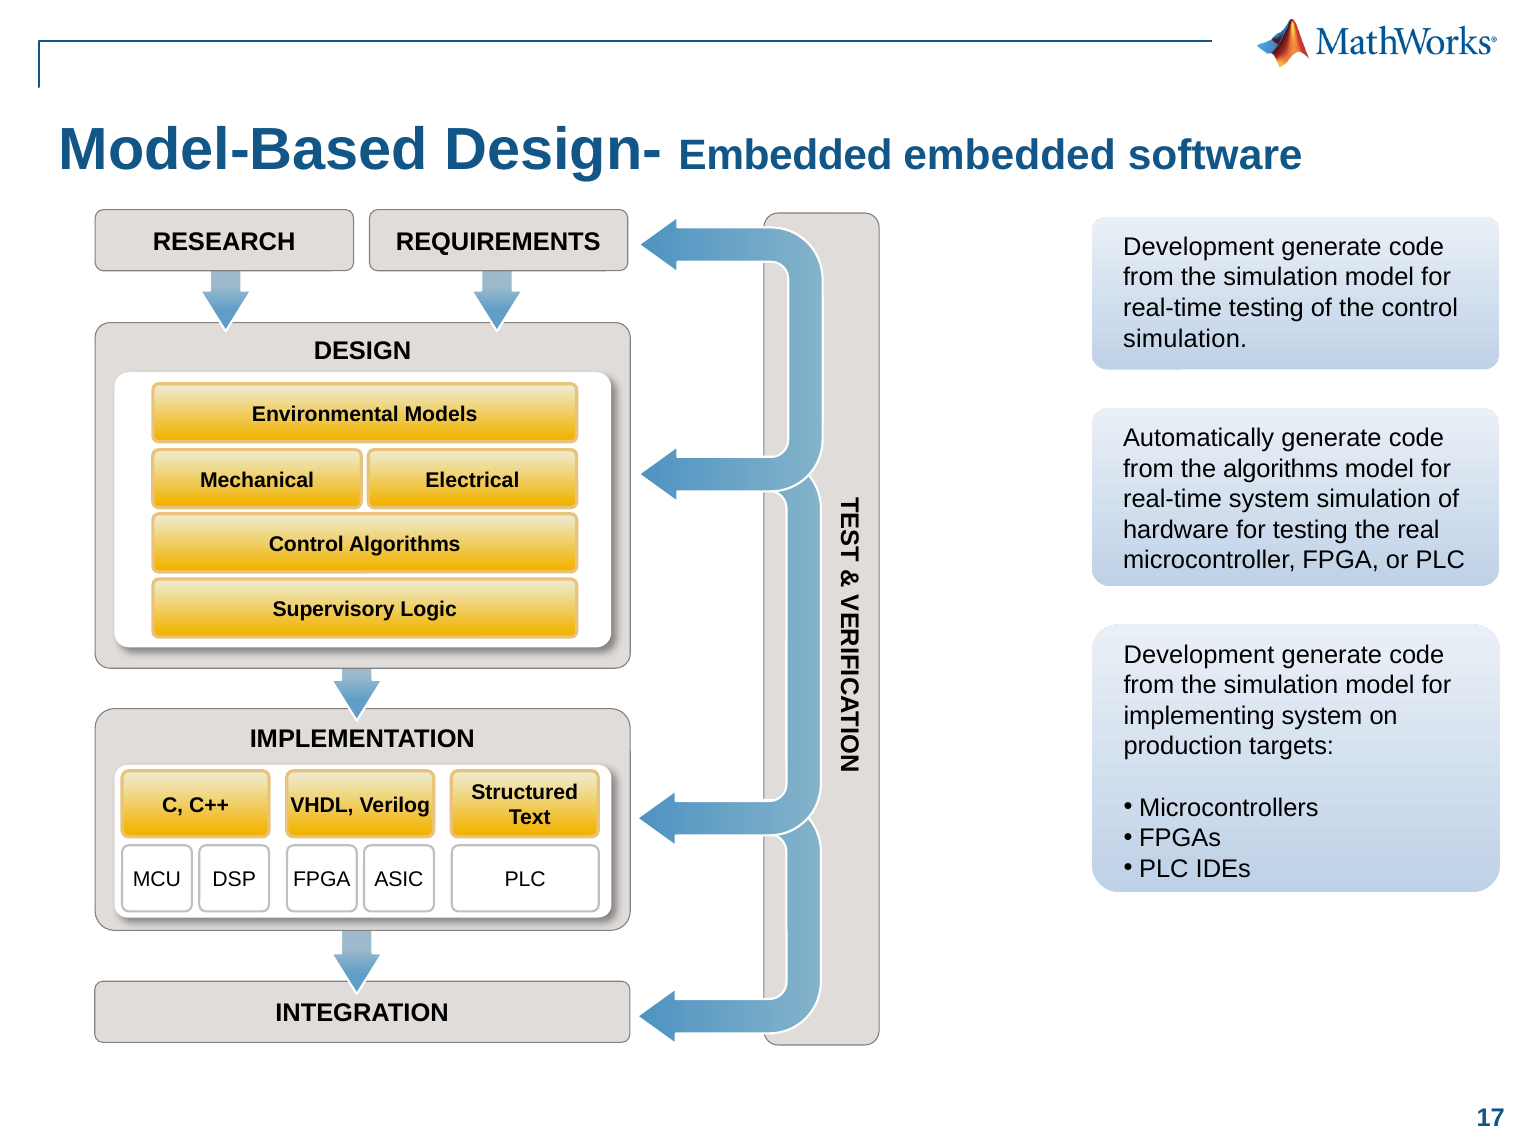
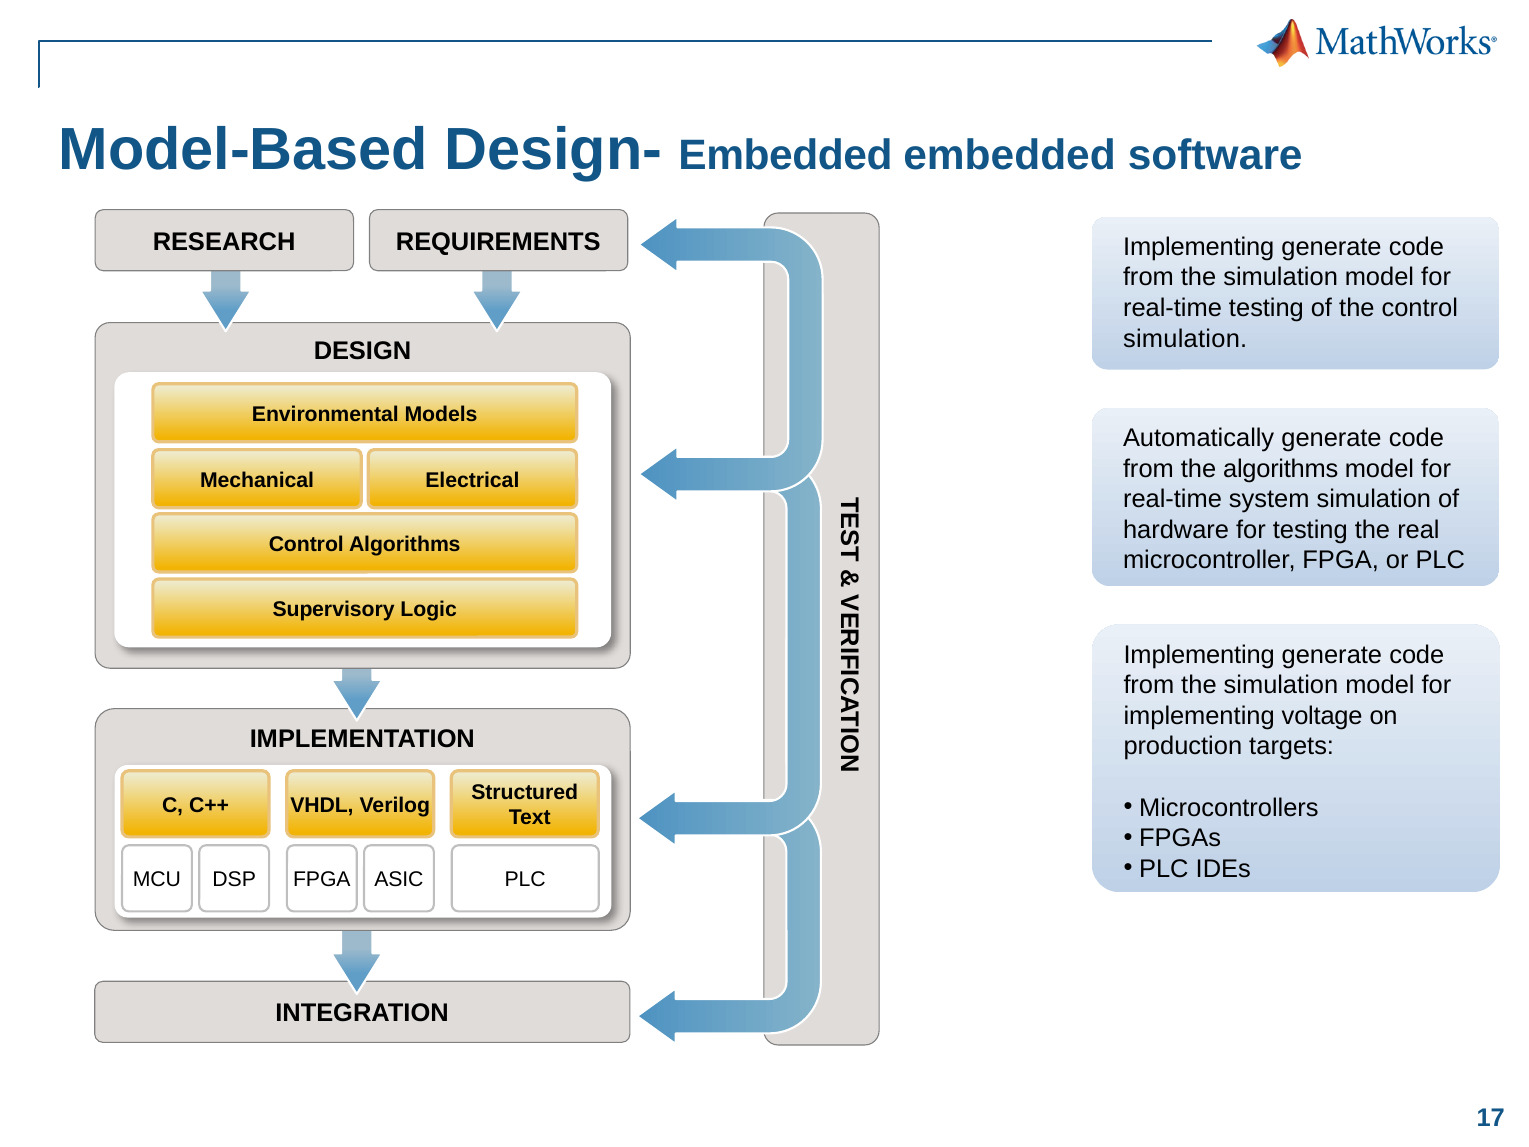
Development: Development -> Implementing (1199, 247)
Development: Development -> Implementing (1199, 655)
implementing system: system -> voltage (1322, 716)
